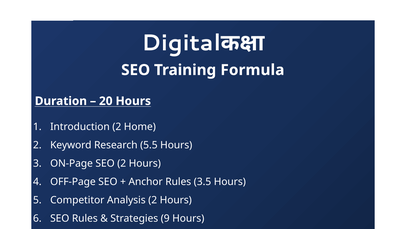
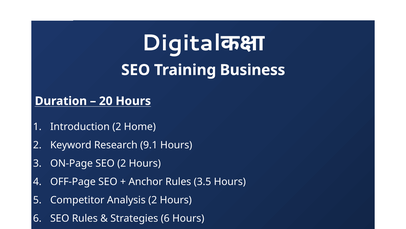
Training Formula: Formula -> Business (253, 70)
5.5: 5.5 -> 9.1 (149, 145)
Strategies 9: 9 -> 6 (165, 218)
